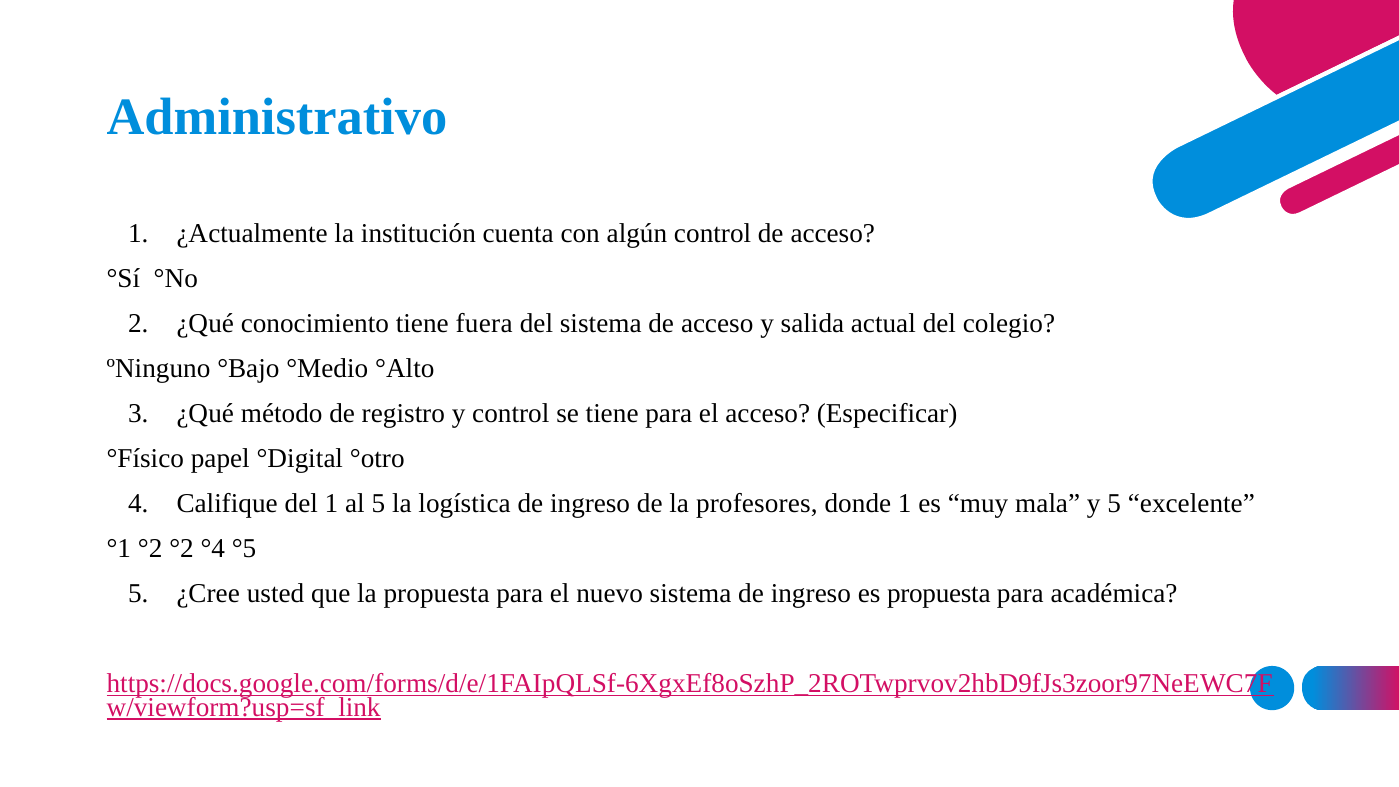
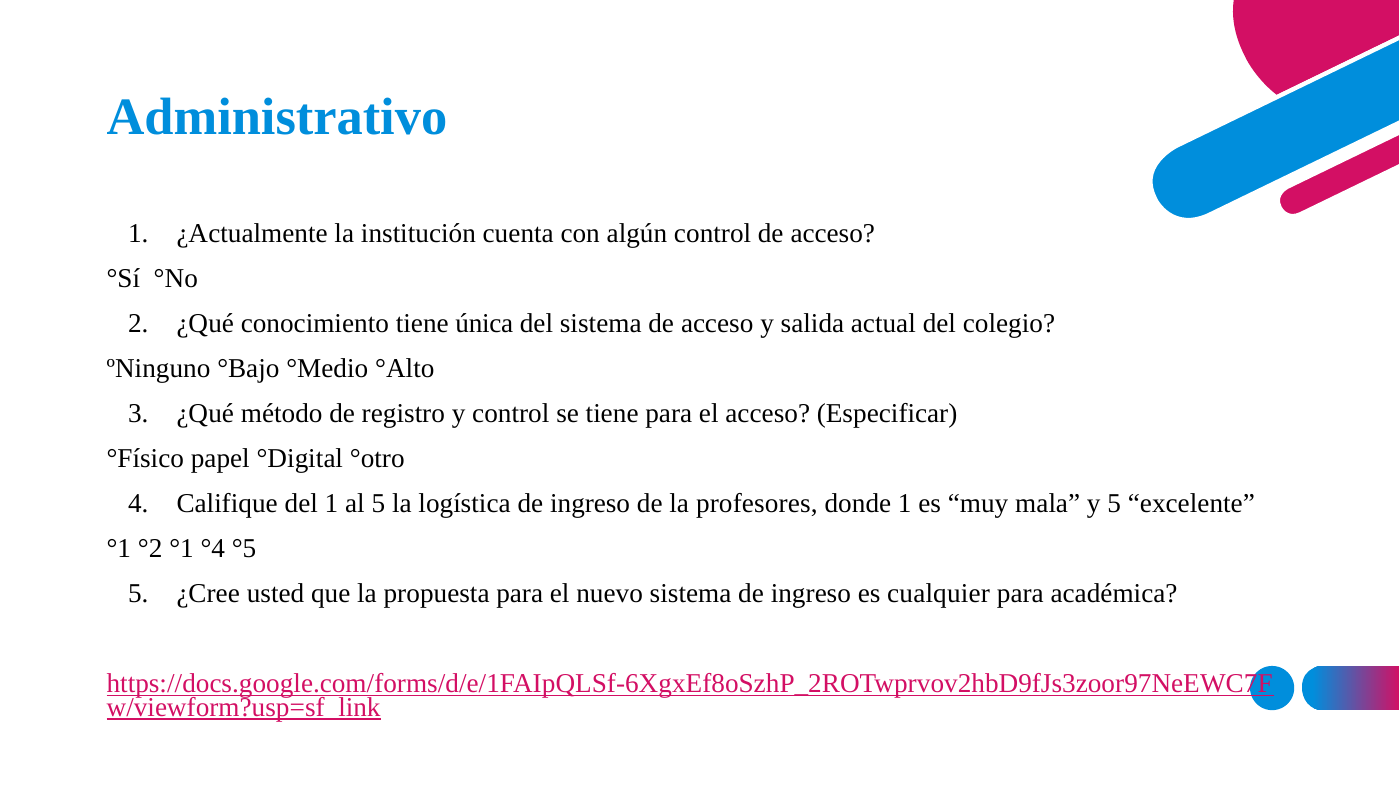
fuera: fuera -> única (484, 323)
°2 °2: °2 -> °1 (181, 548)
es propuesta: propuesta -> cualquier (939, 593)
